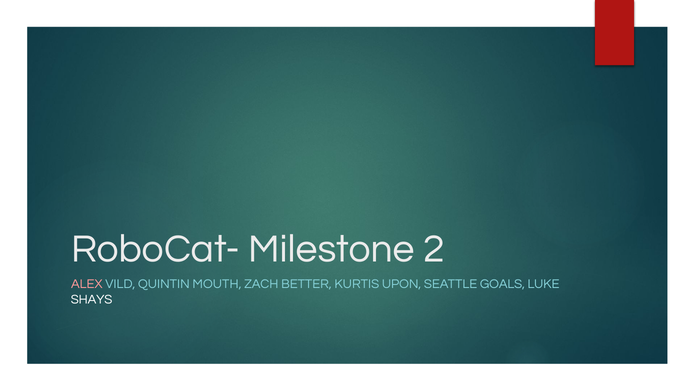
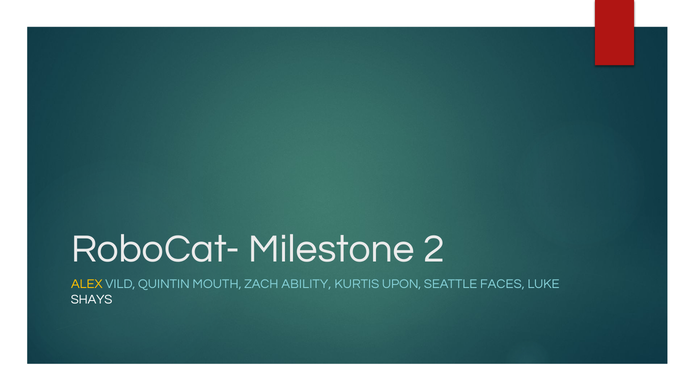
ALEX colour: pink -> yellow (87, 284)
BETTER: BETTER -> ABILITY (306, 284)
GOALS: GOALS -> FACES (502, 284)
